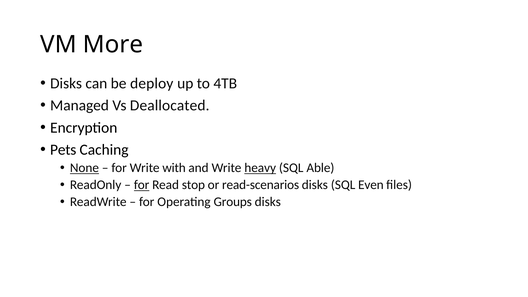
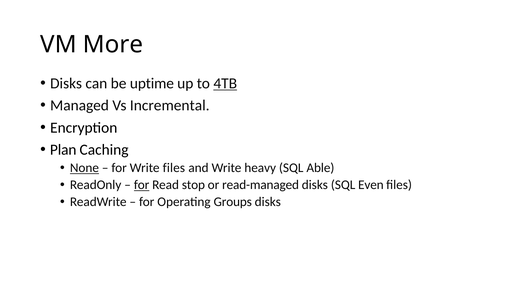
deploy: deploy -> uptime (152, 83)
4TB underline: none -> present (225, 83)
Deallocated: Deallocated -> Incremental (170, 105)
Pets: Pets -> Plan (63, 150)
Write with: with -> files (174, 168)
heavy underline: present -> none (260, 168)
read-scenarios: read-scenarios -> read-managed (261, 185)
